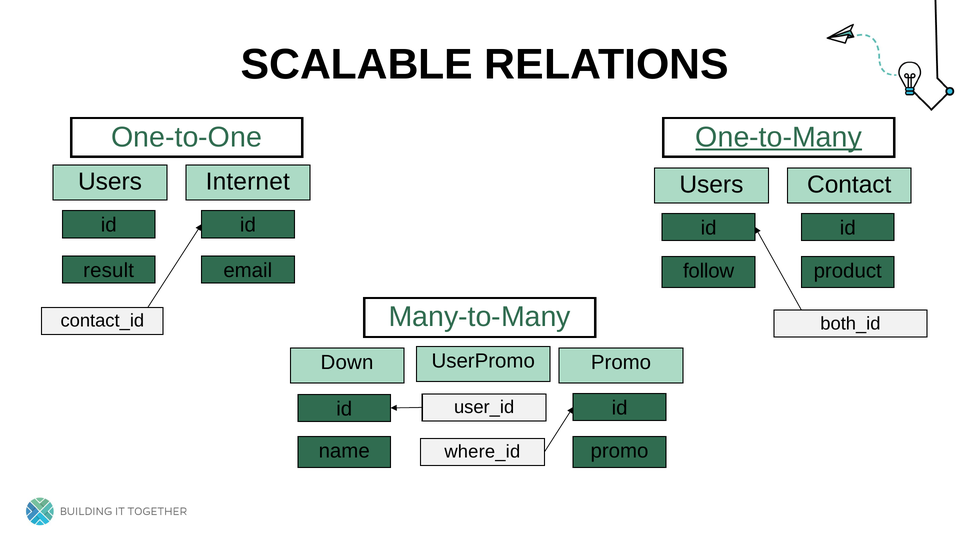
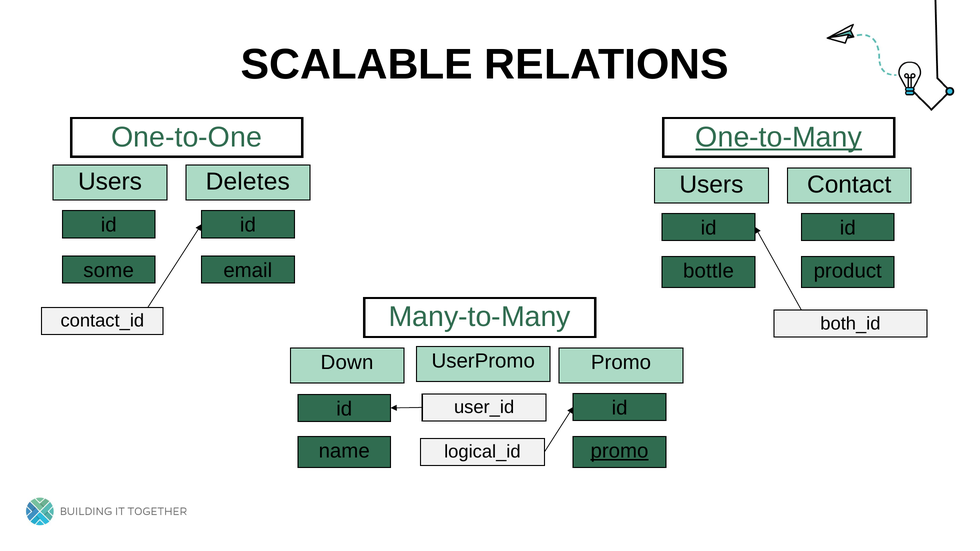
Internet: Internet -> Deletes (248, 182)
result: result -> some (109, 271)
follow: follow -> bottle (708, 271)
promo underline: none -> present (620, 451)
where_id: where_id -> logical_id (482, 452)
